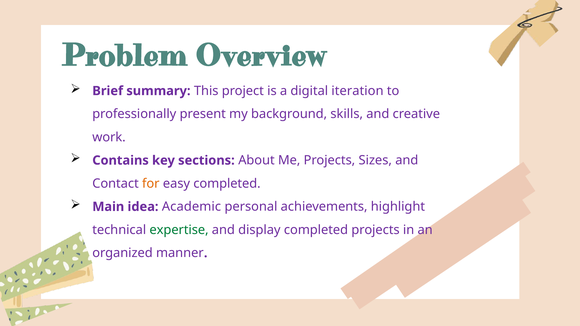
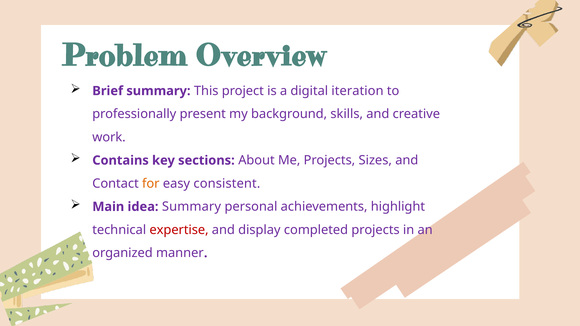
easy completed: completed -> consistent (227, 184)
idea Academic: Academic -> Summary (191, 207)
expertise colour: green -> red (179, 230)
